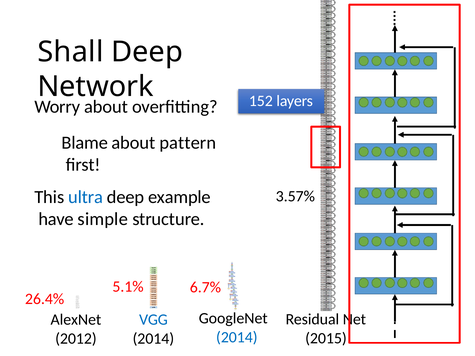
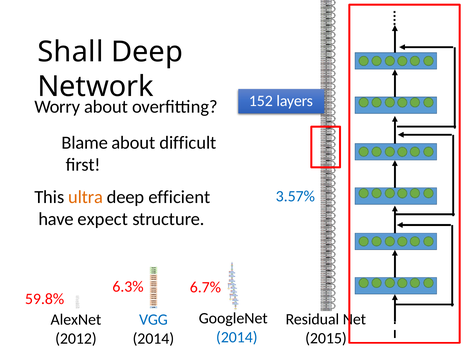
pattern: pattern -> difficult (188, 143)
ultra colour: blue -> orange (86, 197)
example: example -> efficient (179, 197)
3.57% colour: black -> blue (295, 196)
simple: simple -> expect (103, 219)
5.1%: 5.1% -> 6.3% (128, 287)
26.4%: 26.4% -> 59.8% (45, 299)
